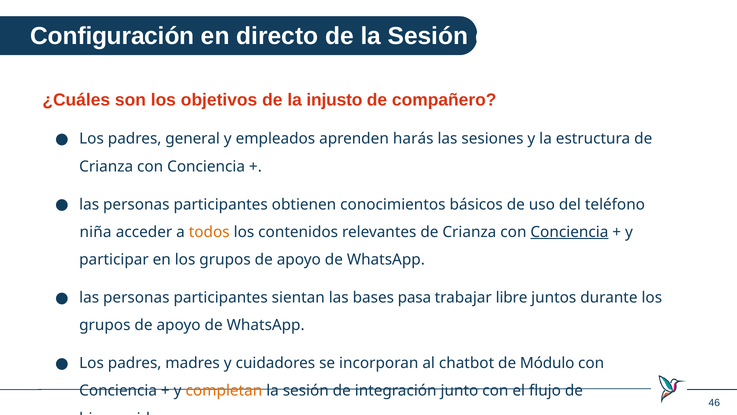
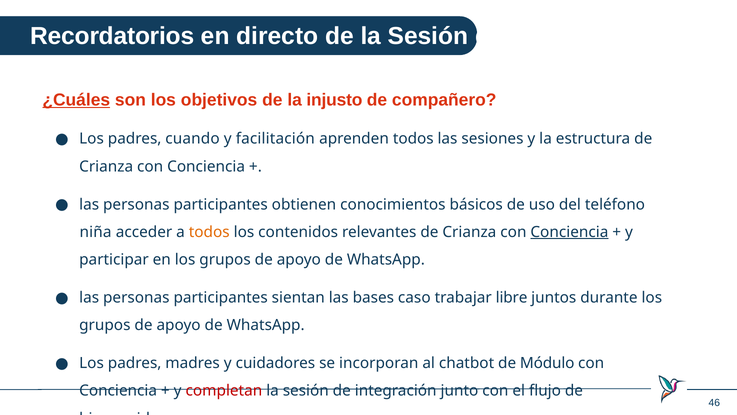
Configuración: Configuración -> Recordatorios (112, 36)
¿Cuáles underline: none -> present (76, 100)
general: general -> cuando (193, 139)
empleados: empleados -> facilitación (275, 139)
aprenden harás: harás -> todos (413, 139)
pasa: pasa -> caso (414, 297)
completan colour: orange -> red (224, 390)
